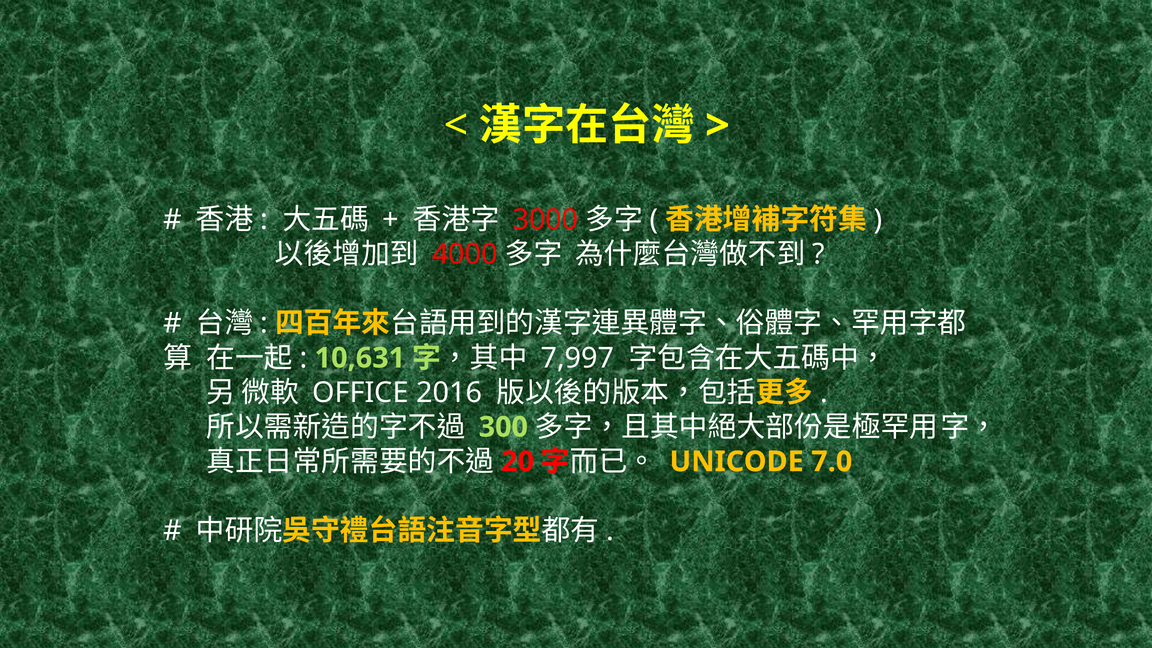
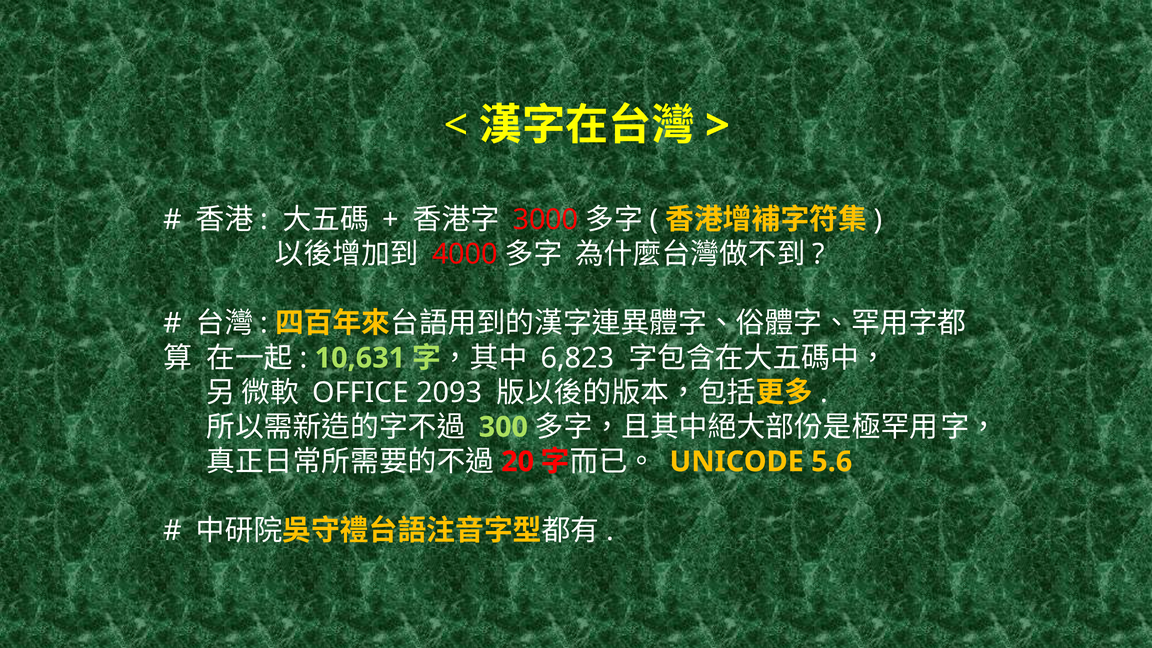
7,997: 7,997 -> 6,823 (577, 358)
2016: 2016 -> 2093 (449, 393)
7.0: 7.0 -> 5.6 (832, 462)
